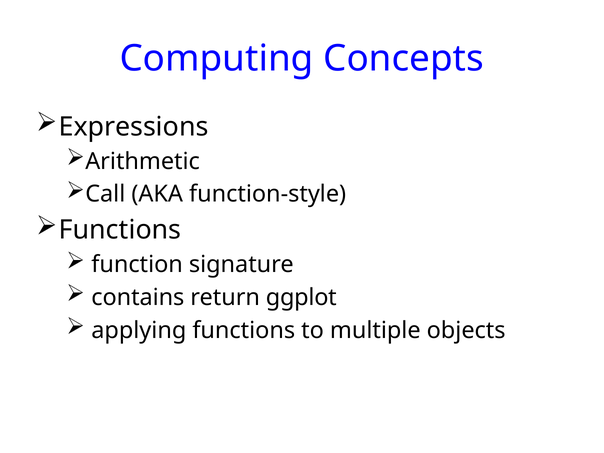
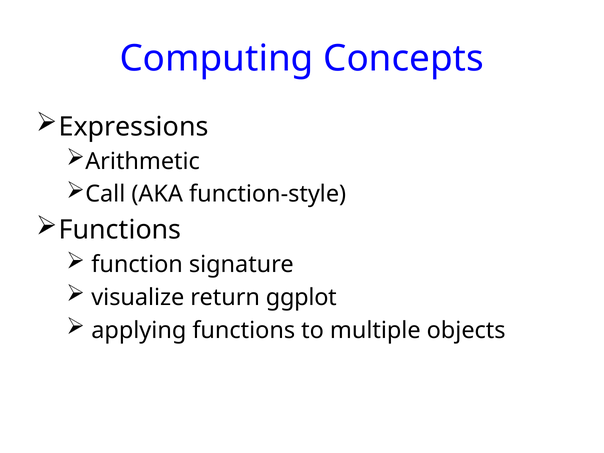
contains: contains -> visualize (138, 298)
